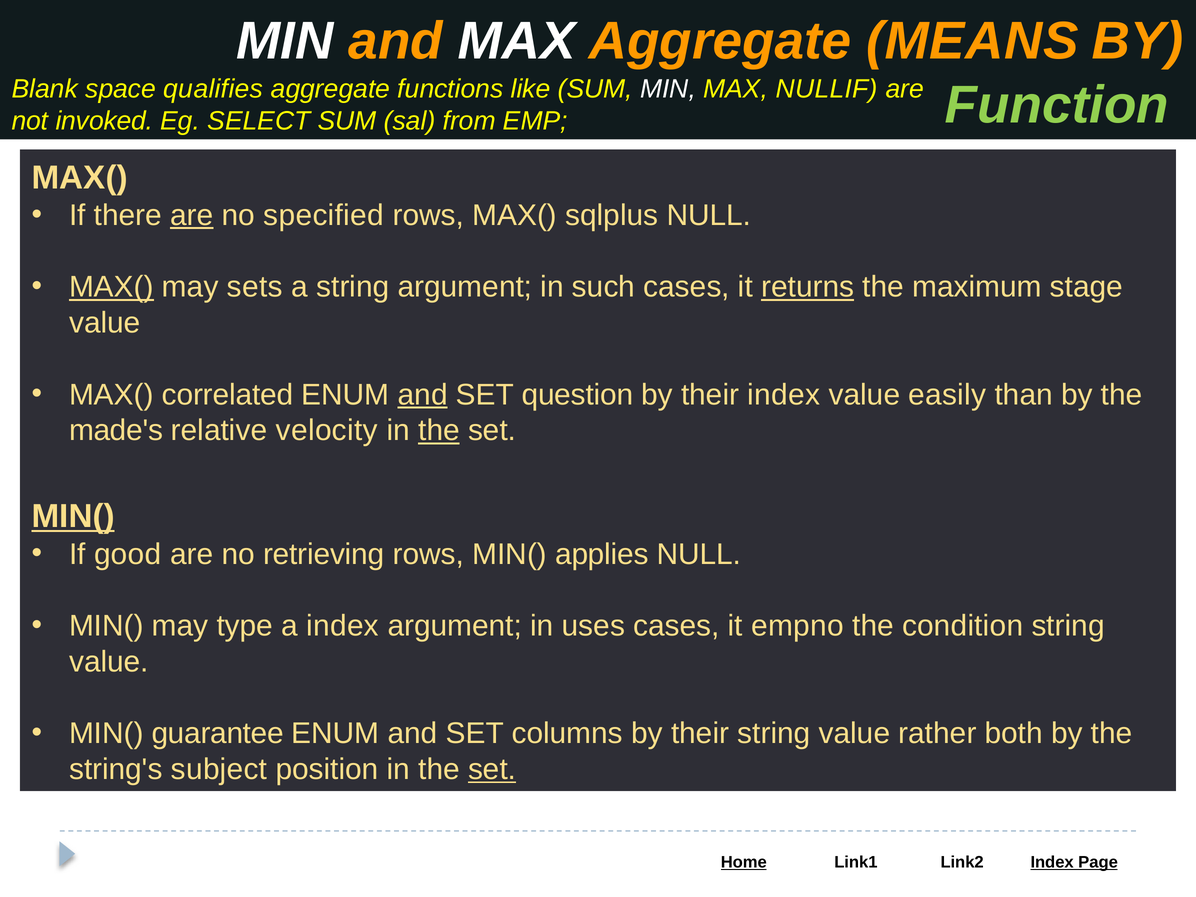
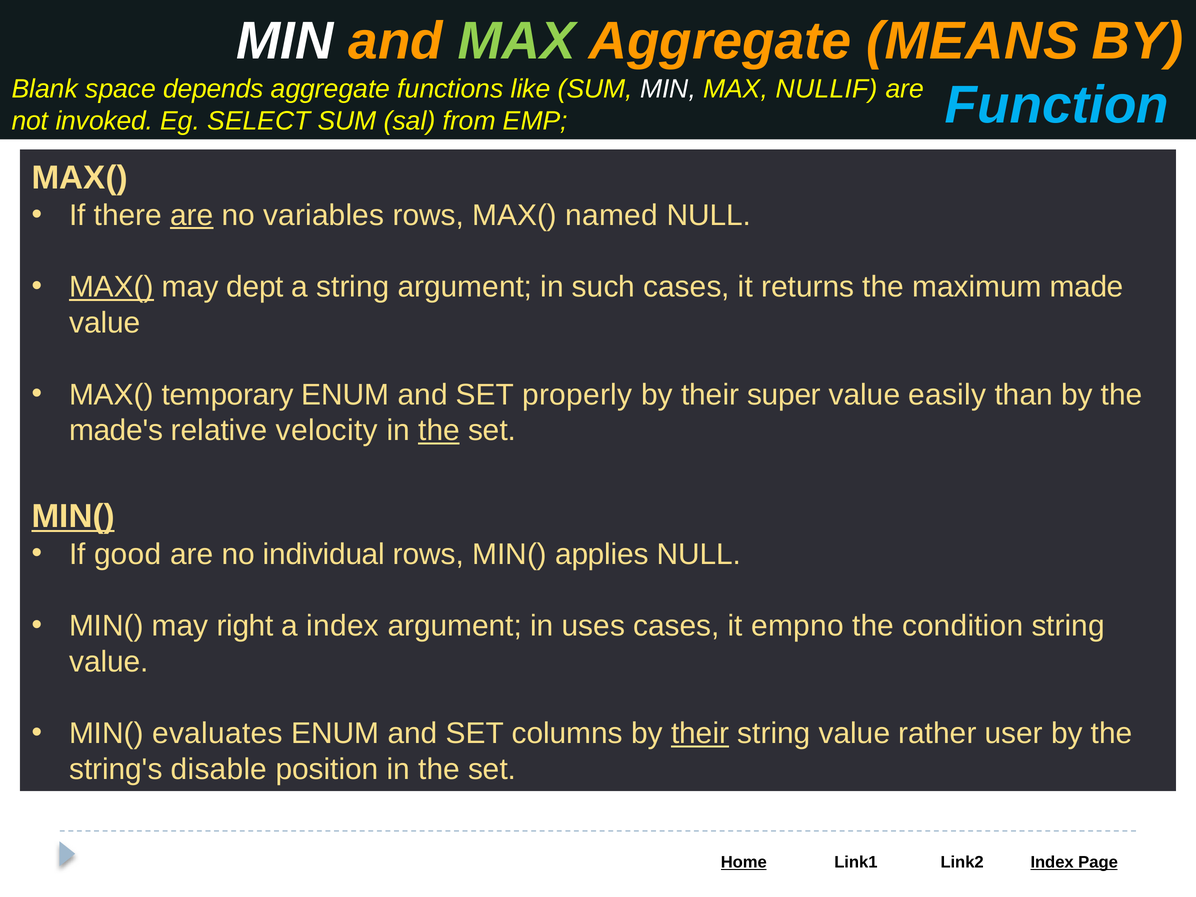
MAX colour: white -> light green (517, 41)
qualifies: qualifies -> depends (213, 89)
Function colour: light green -> light blue (1057, 105)
specified: specified -> variables (324, 215)
sqlplus: sqlplus -> named (612, 215)
sets: sets -> dept (255, 287)
returns underline: present -> none (808, 287)
stage: stage -> made (1087, 287)
correlated: correlated -> temporary (228, 395)
and underline: present -> none (423, 395)
question: question -> properly (577, 395)
their index: index -> super (784, 395)
retrieving: retrieving -> individual (324, 554)
type: type -> right (245, 626)
guarantee: guarantee -> evaluates (217, 734)
their underline: none -> present (700, 734)
both: both -> user (1014, 734)
subject: subject -> disable (219, 769)
set underline: present -> none (492, 769)
